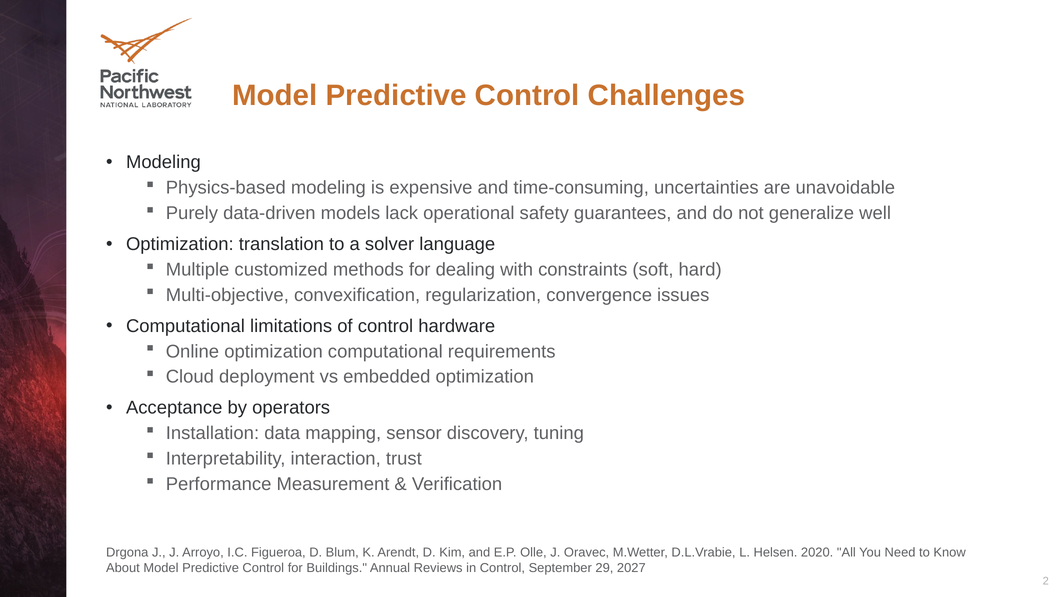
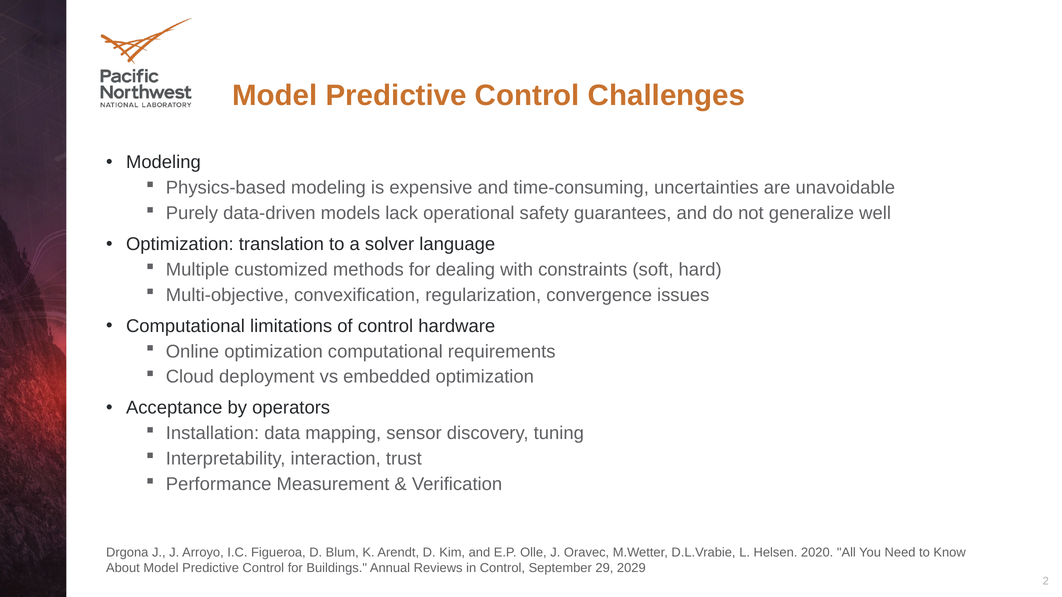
2027: 2027 -> 2029 (631, 568)
